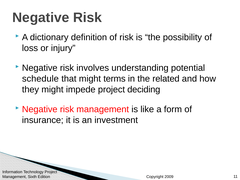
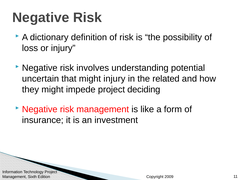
schedule: schedule -> uncertain (40, 79)
might terms: terms -> injury (114, 79)
